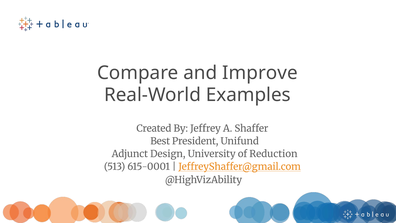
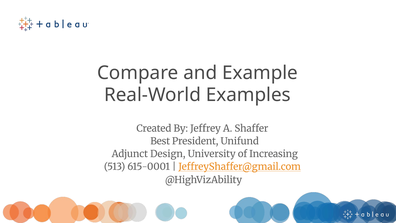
Improve: Improve -> Example (260, 73)
Reduction: Reduction -> Increasing (274, 154)
